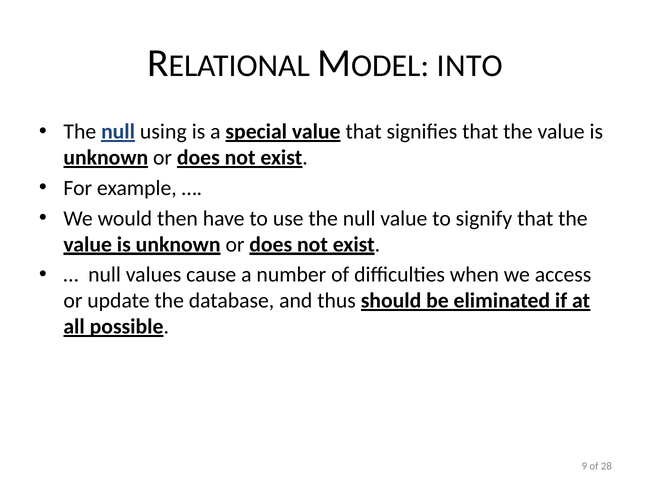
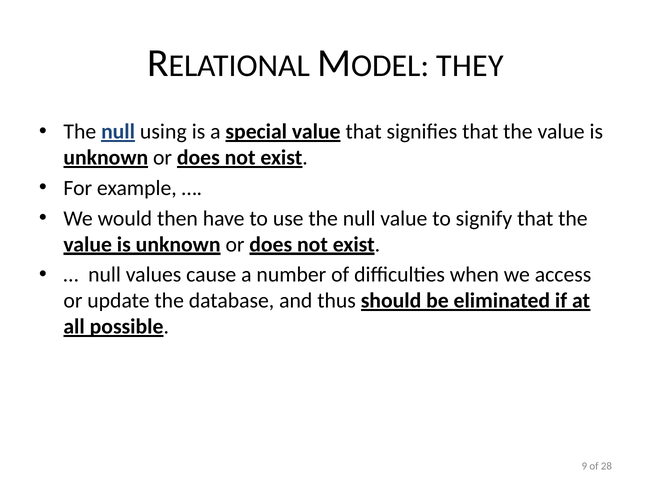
INTO: INTO -> THEY (470, 66)
